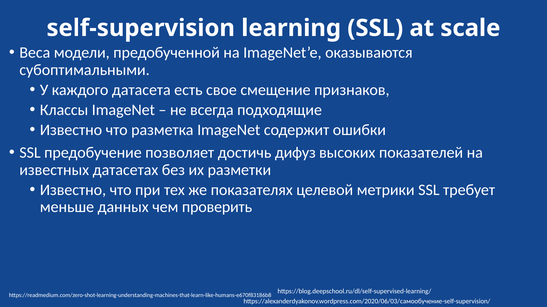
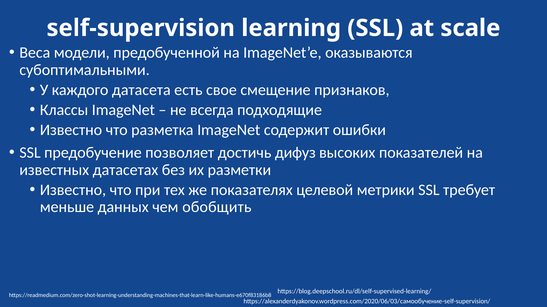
проверить: проверить -> обобщить (217, 207)
